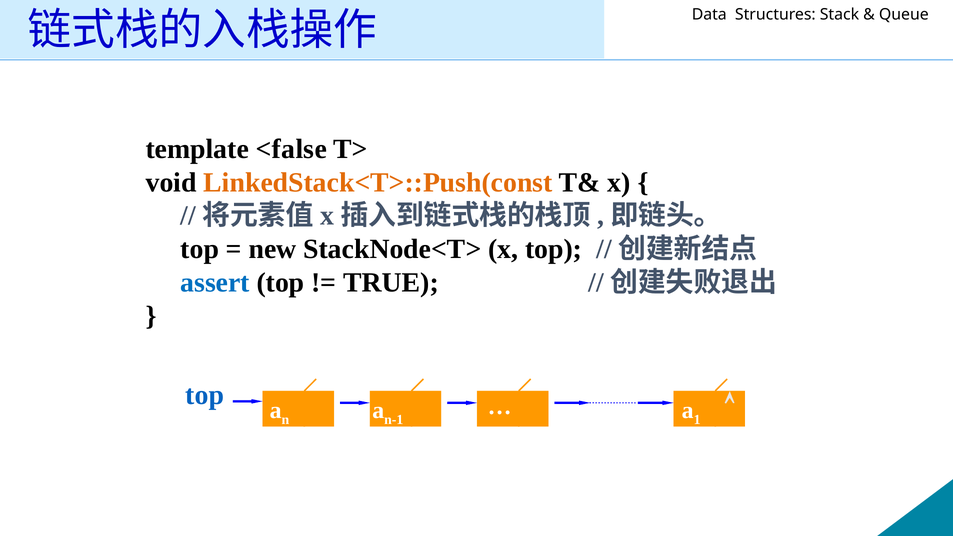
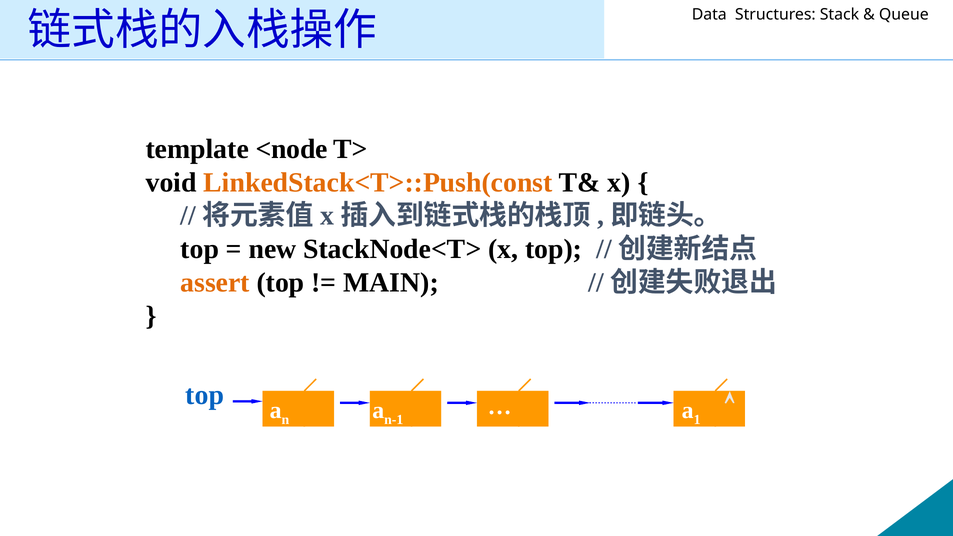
<false: <false -> <node (292, 149)
assert colour: blue -> orange (215, 283)
TRUE: TRUE -> MAIN (391, 283)
